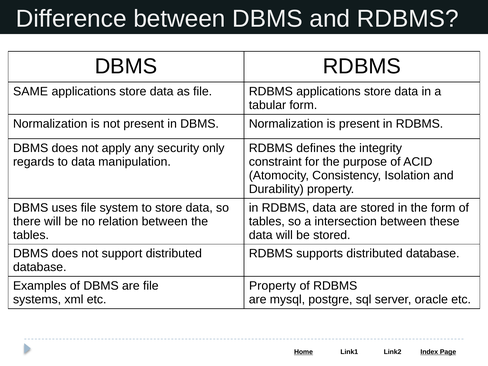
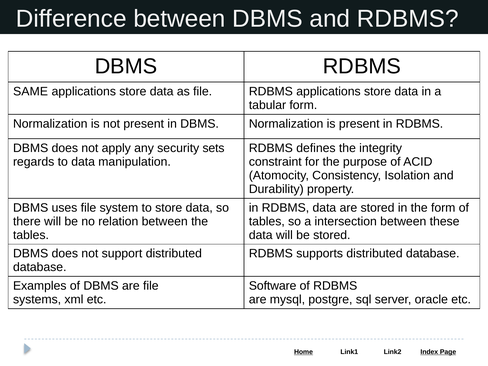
only: only -> sets (214, 148)
Property: Property -> Software (273, 286)
